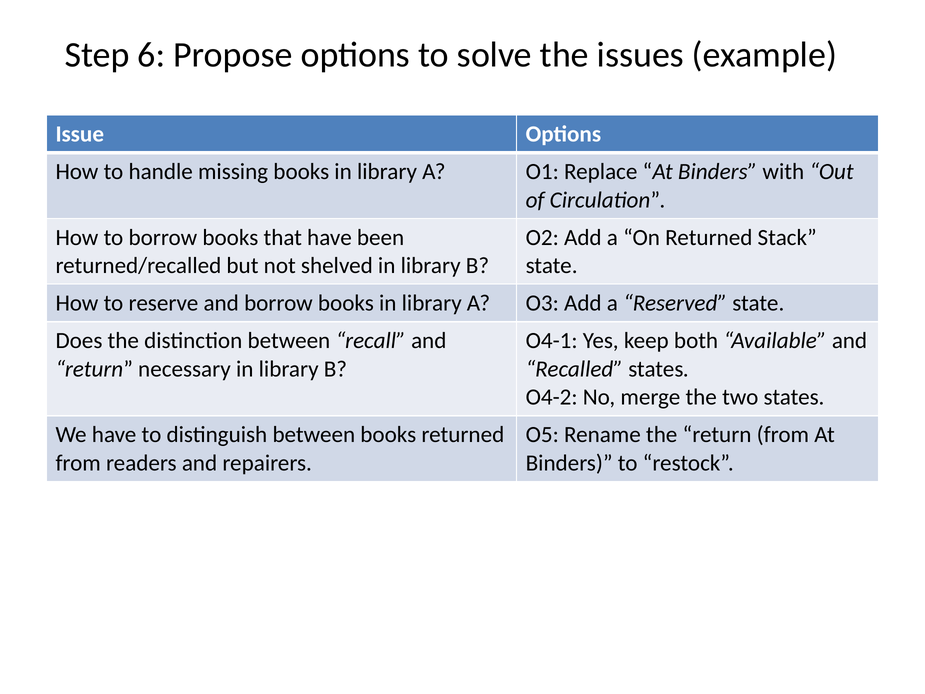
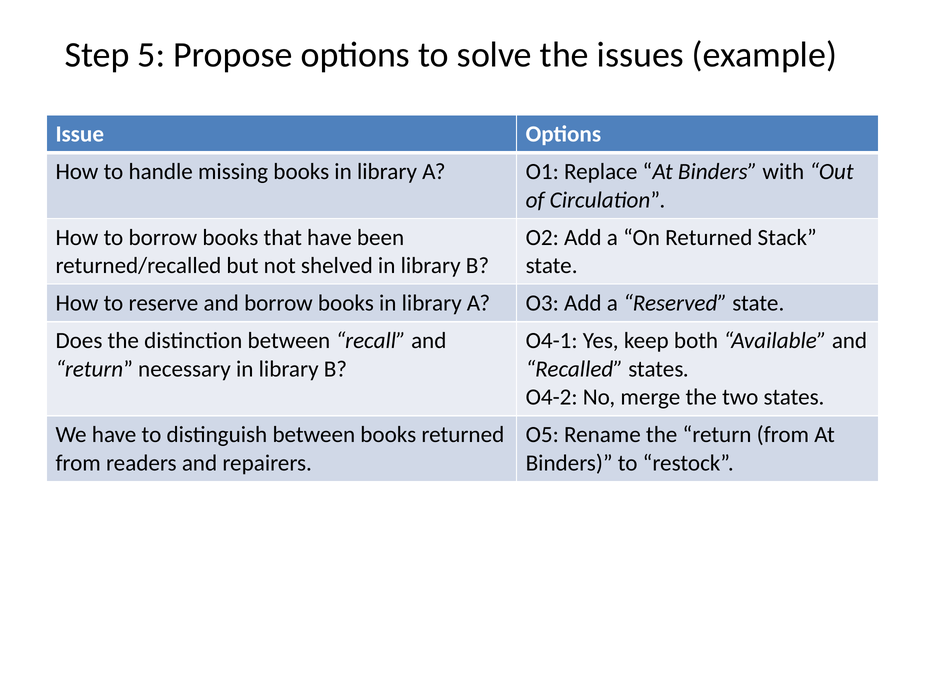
6: 6 -> 5 (151, 55)
